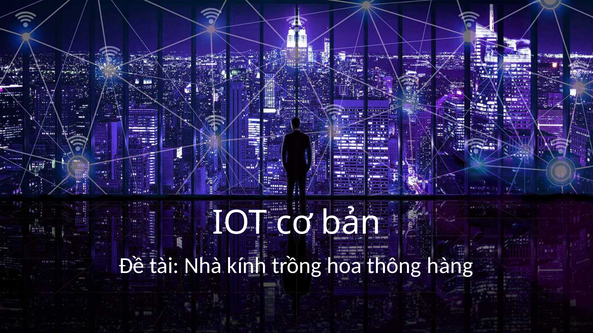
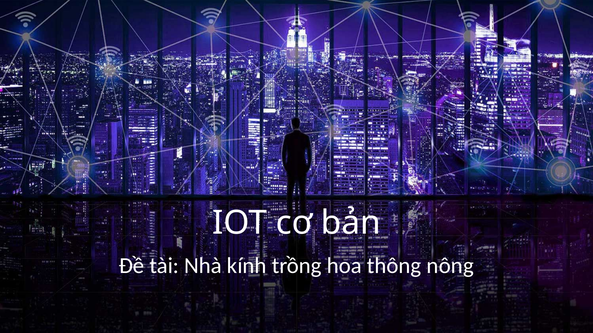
hàng: hàng -> nông (450, 266)
